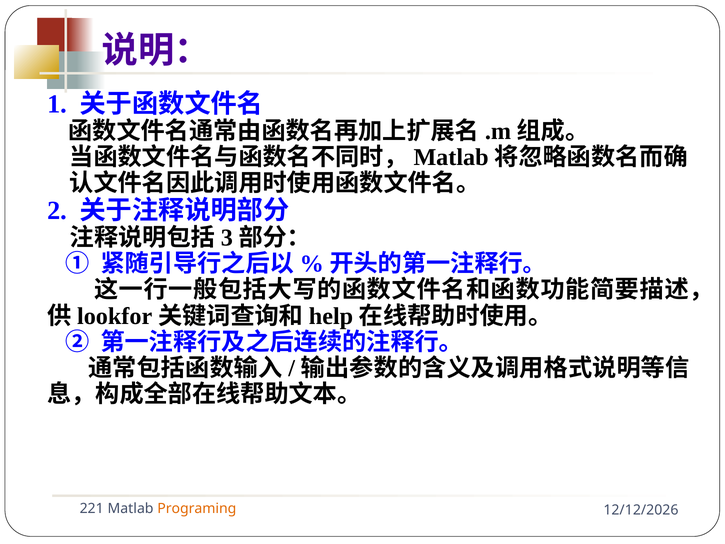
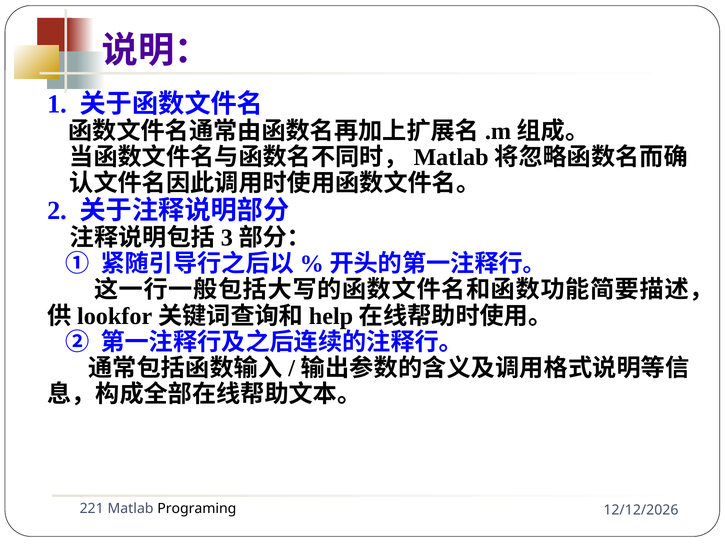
Programing colour: orange -> black (197, 508)
